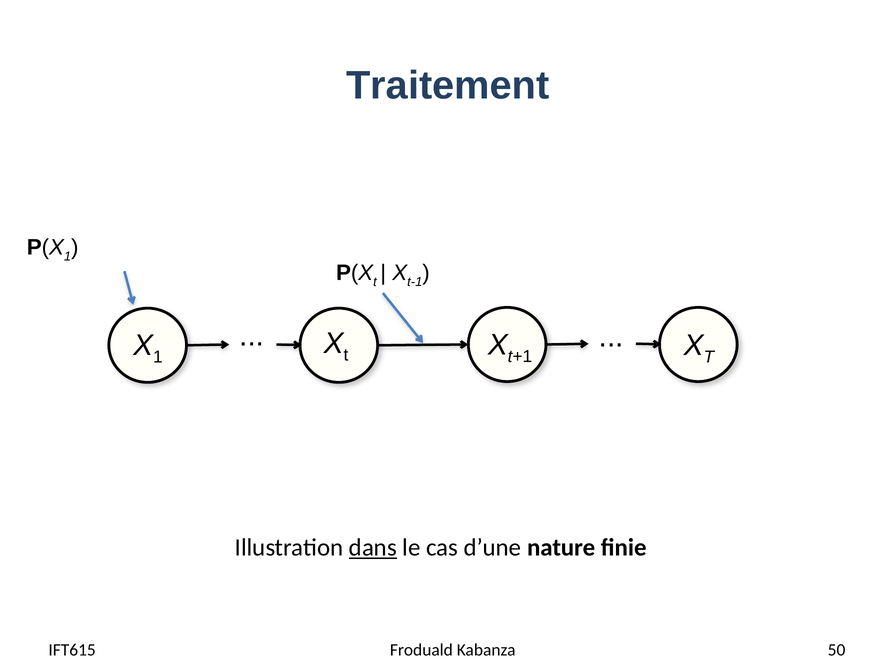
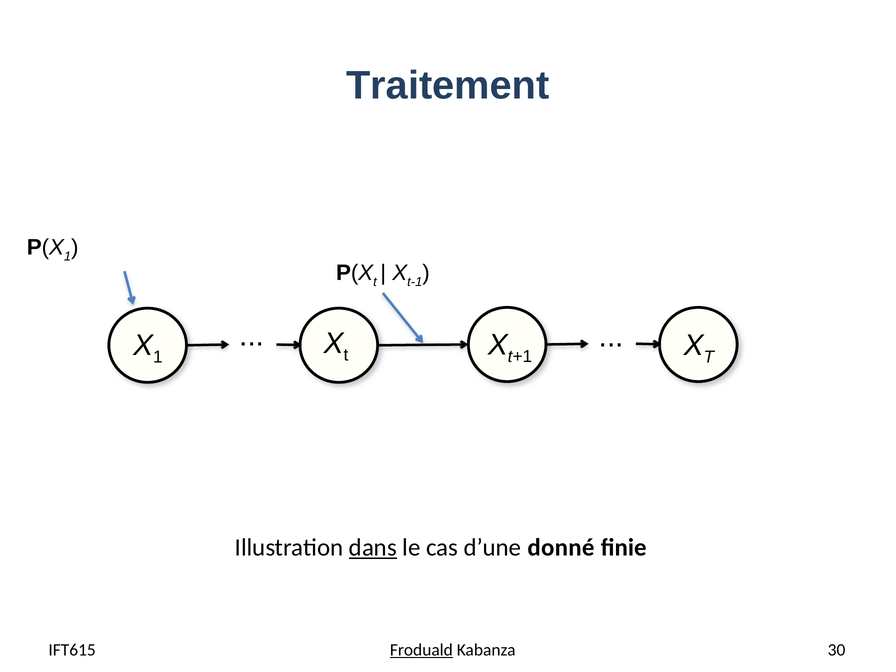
nature: nature -> donné (561, 547)
Froduald underline: none -> present (421, 650)
50: 50 -> 30 (837, 650)
